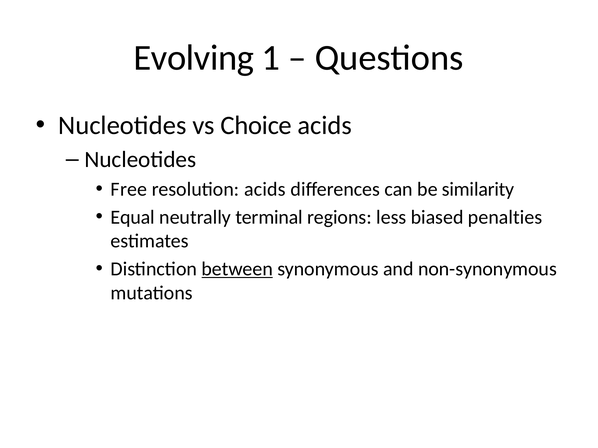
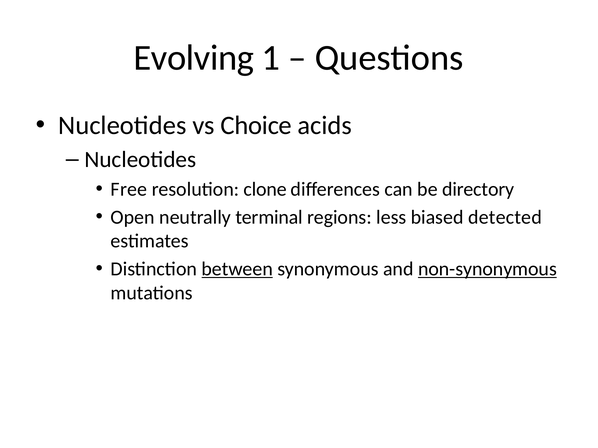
resolution acids: acids -> clone (265, 189)
similarity: similarity -> directory (478, 189)
Equal: Equal -> Open (133, 217)
penalties: penalties -> detected (505, 217)
non-synonymous underline: none -> present (487, 269)
